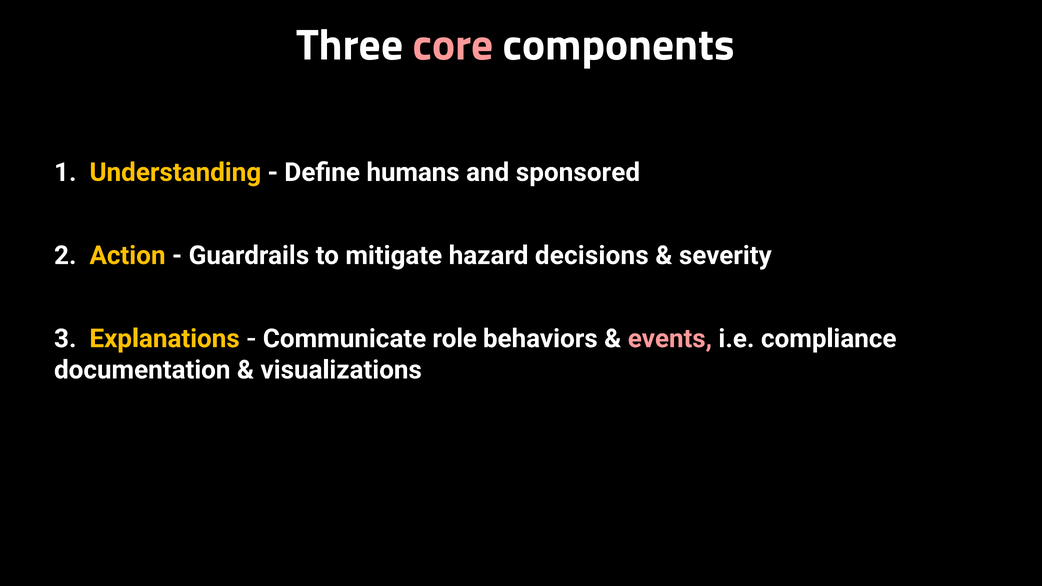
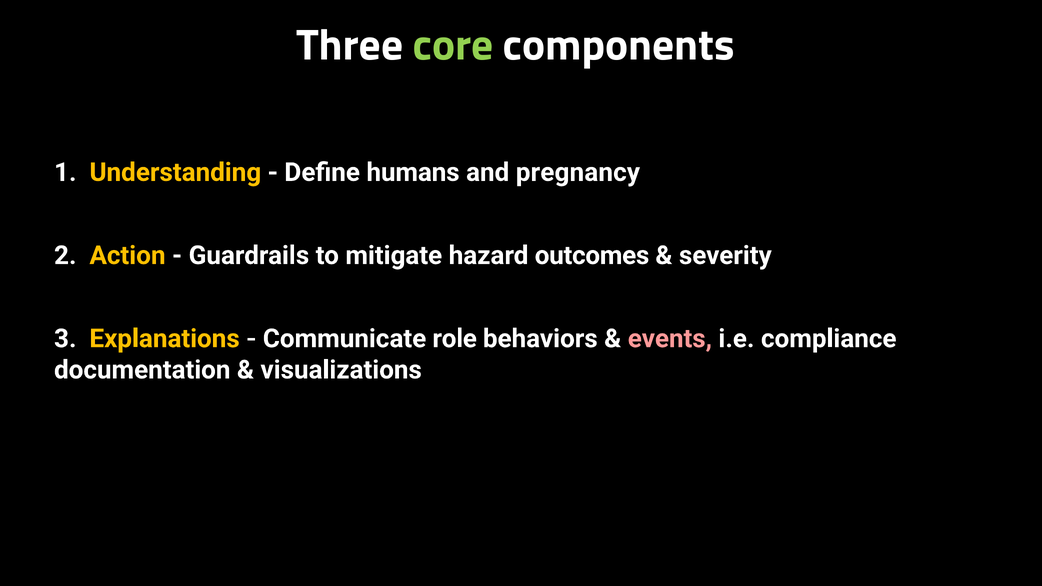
core colour: pink -> light green (453, 46)
sponsored: sponsored -> pregnancy (578, 172)
decisions: decisions -> outcomes (592, 256)
